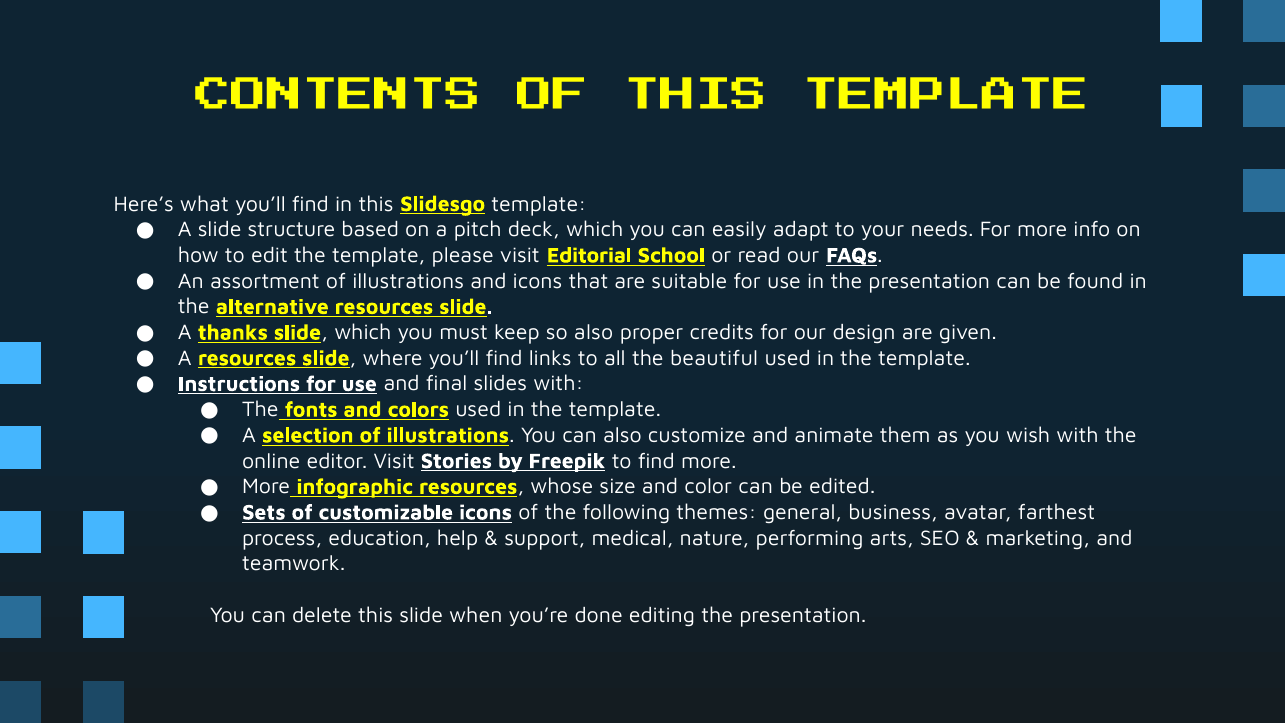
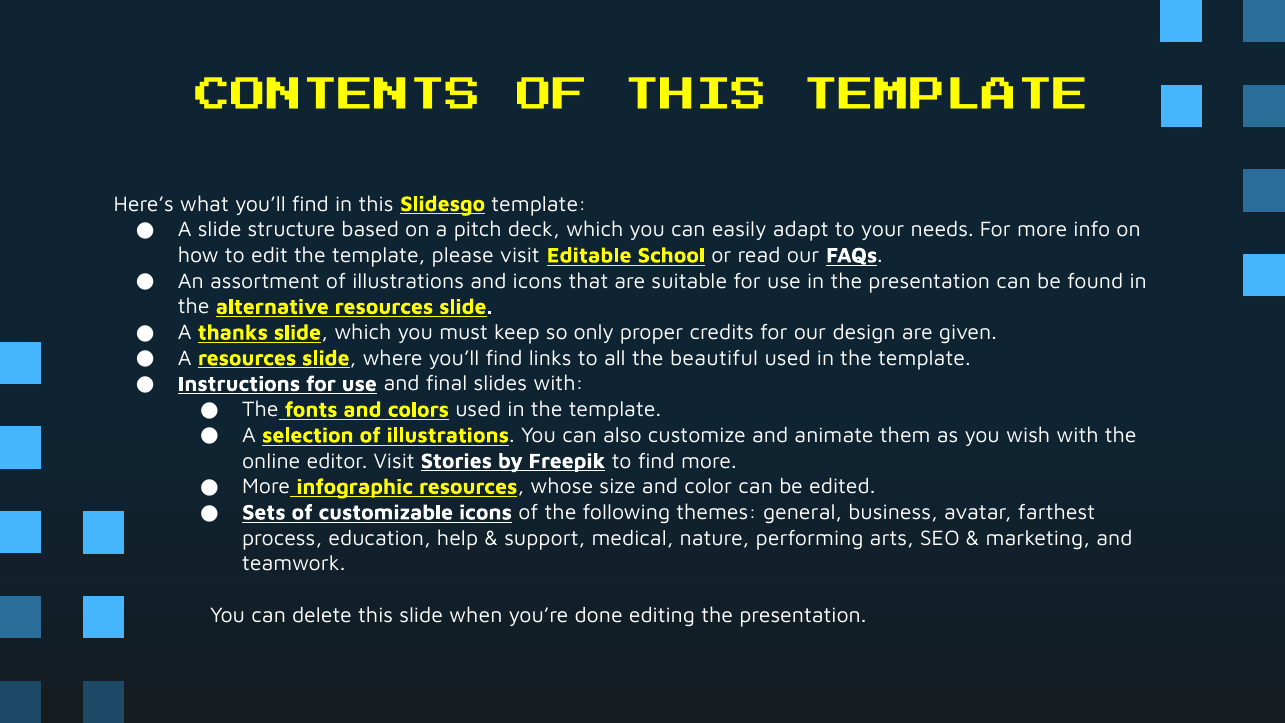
Editorial: Editorial -> Editable (589, 255)
so also: also -> only (594, 332)
